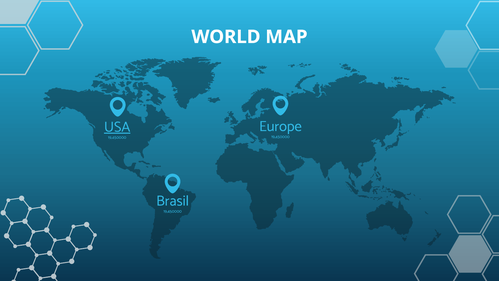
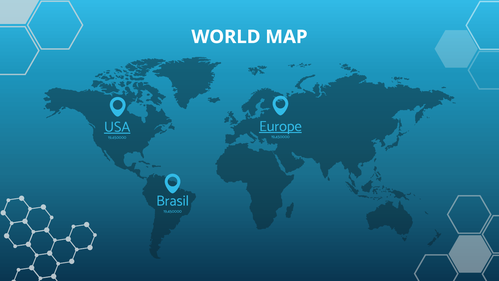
Europe underline: none -> present (280, 126)
